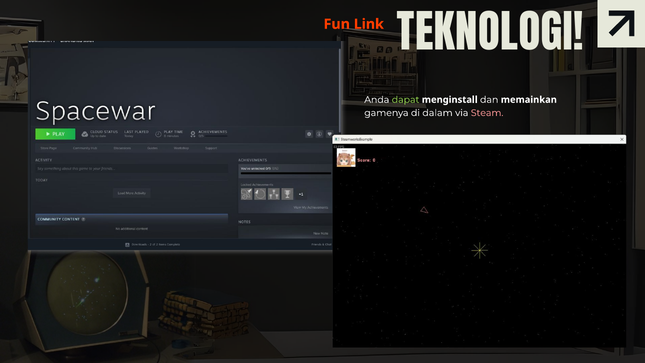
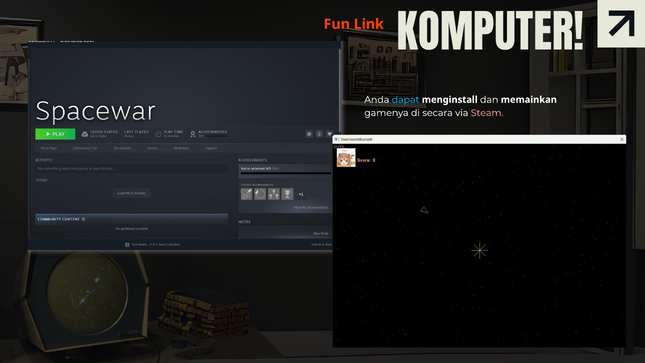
TEKNOLOGI: TEKNOLOGI -> KOMPUTER (490, 35)
dapat colour: light green -> light blue (406, 100)
dalam: dalam -> secara (438, 113)
